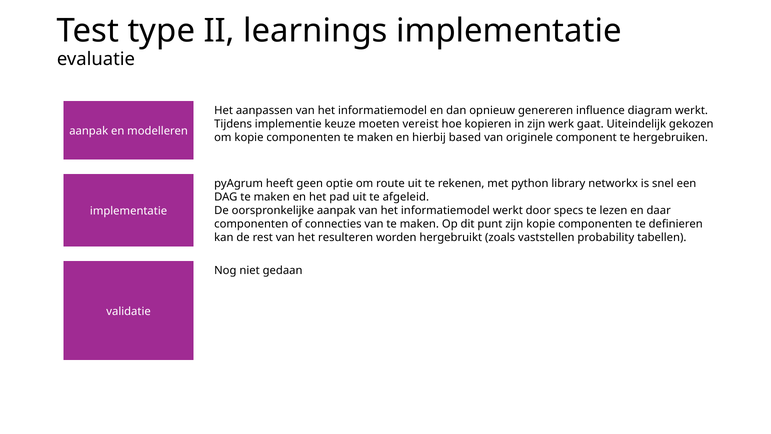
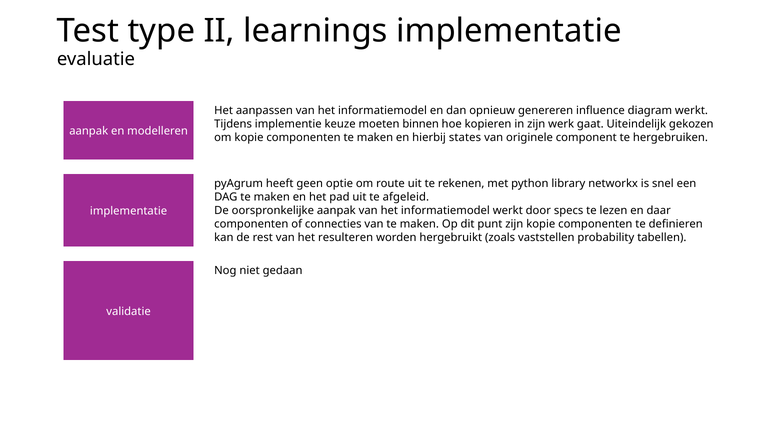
vereist: vereist -> binnen (421, 124)
based: based -> states (465, 137)
